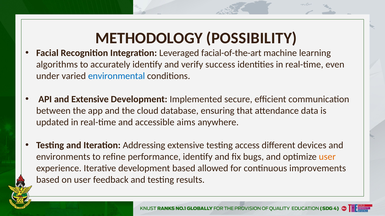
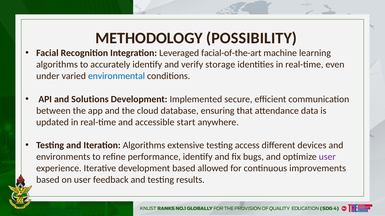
success: success -> storage (220, 65)
and Extensive: Extensive -> Solutions (90, 99)
aims: aims -> start (186, 122)
Iteration Addressing: Addressing -> Algorithms (144, 146)
user colour: orange -> purple (327, 157)
